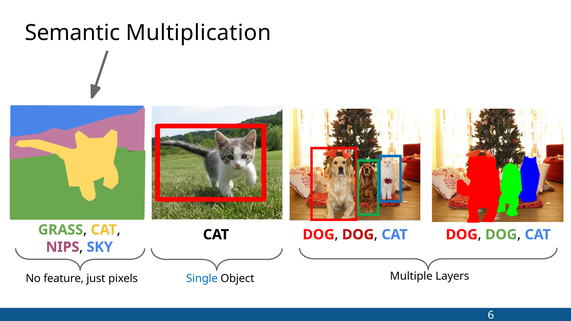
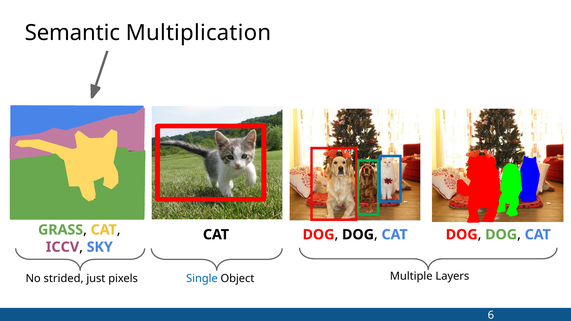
DOG colour: red -> black (358, 235)
NIPS: NIPS -> ICCV (62, 247)
feature: feature -> strided (64, 279)
